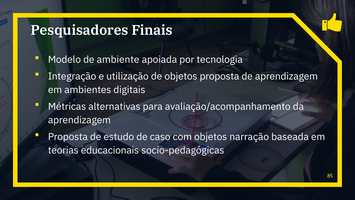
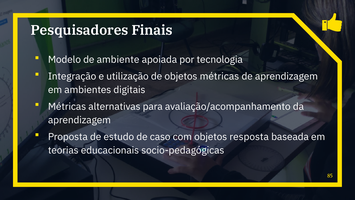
objetos proposta: proposta -> métricas (219, 76)
narração: narração -> resposta (249, 137)
